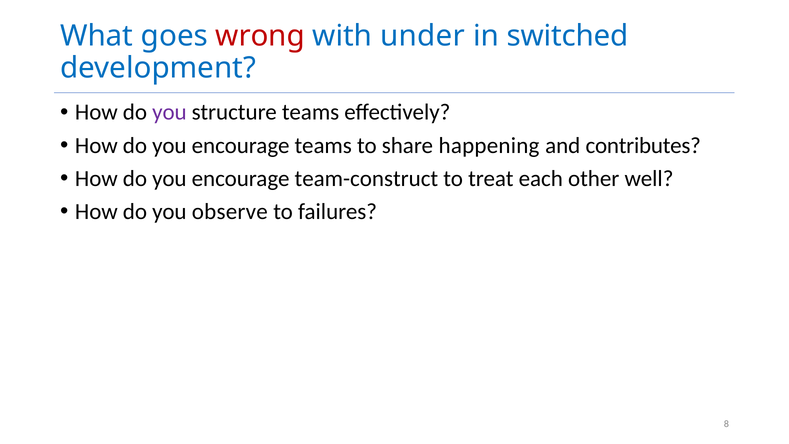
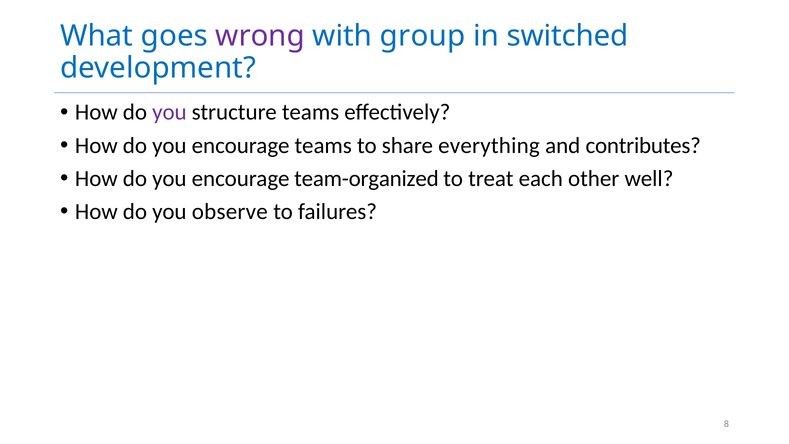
wrong colour: red -> purple (260, 36)
under: under -> group (423, 36)
happening: happening -> everything (489, 145)
team-construct: team-construct -> team-organized (366, 179)
